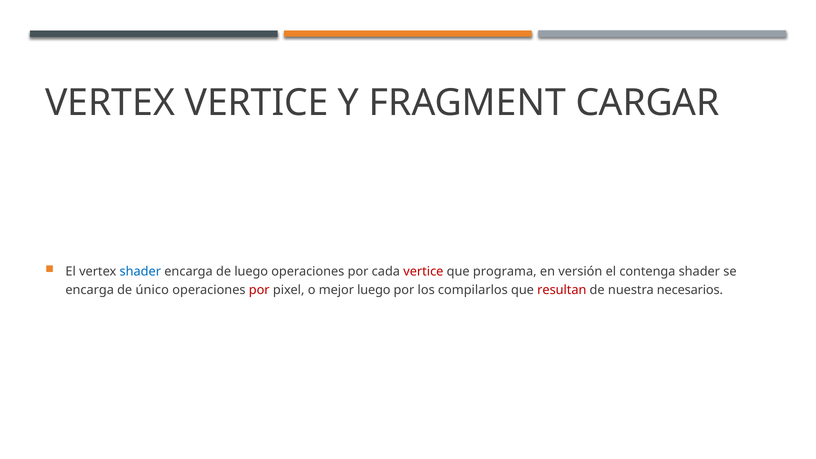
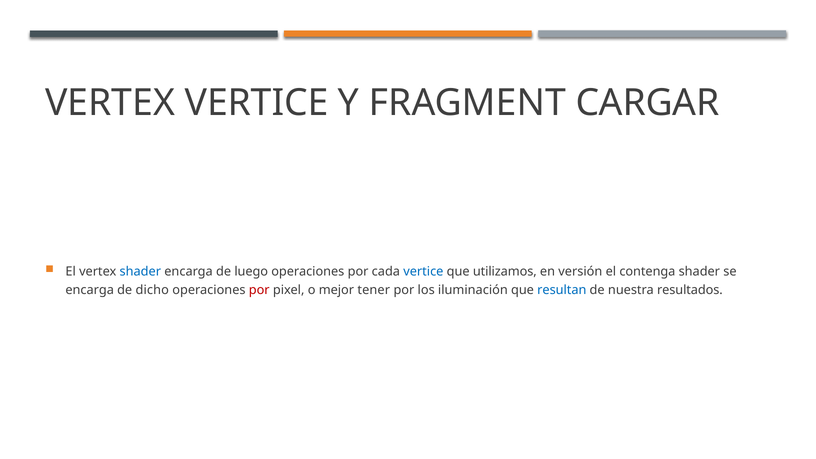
vertice colour: red -> blue (423, 272)
programa: programa -> utilizamos (505, 272)
único: único -> dicho (152, 290)
mejor luego: luego -> tener (374, 290)
compilarlos: compilarlos -> iluminación (473, 290)
resultan colour: red -> blue (562, 290)
necesarios: necesarios -> resultados (690, 290)
